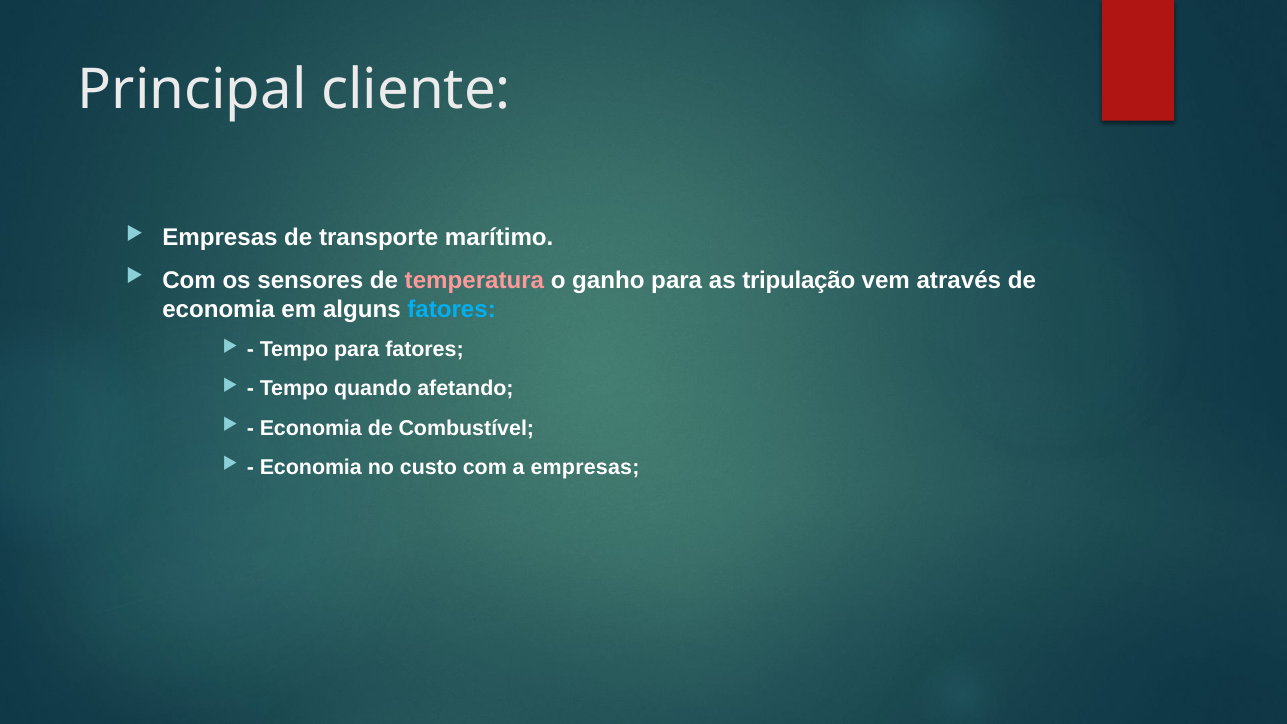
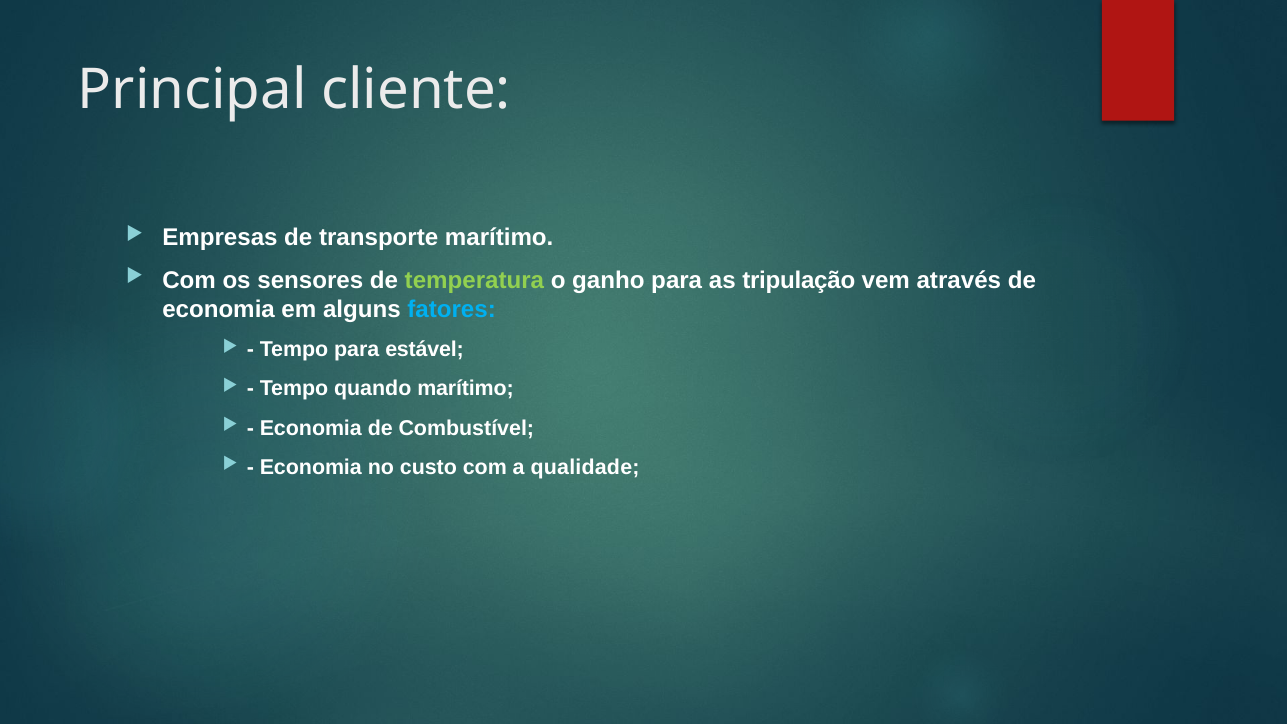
temperatura colour: pink -> light green (474, 280)
para fatores: fatores -> estável (425, 350)
quando afetando: afetando -> marítimo (465, 389)
a empresas: empresas -> qualidade (585, 467)
